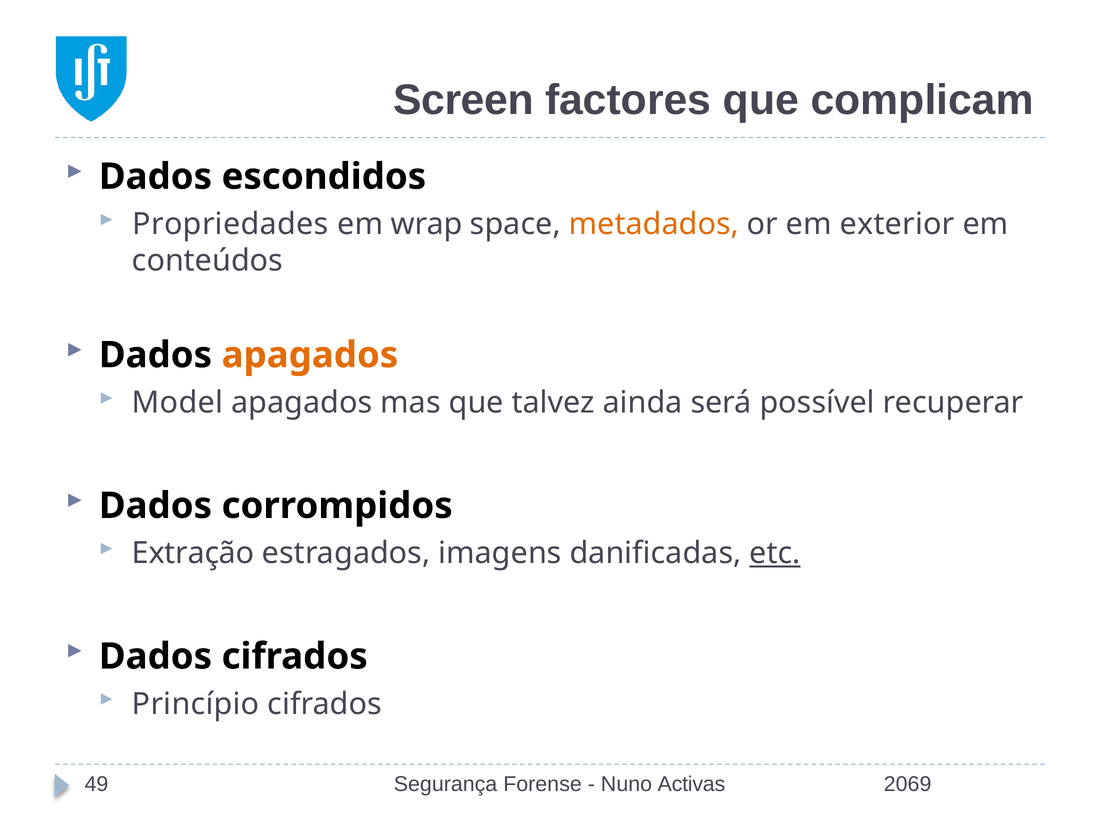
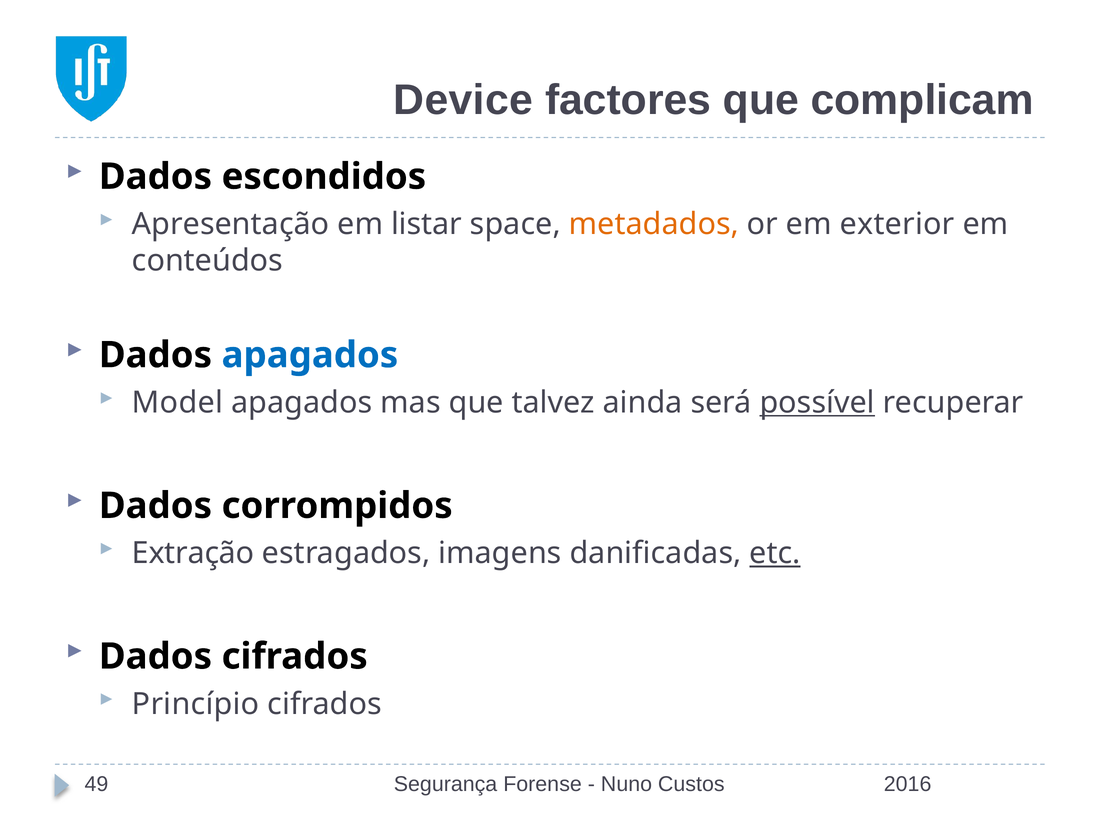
Screen: Screen -> Device (463, 100)
Propriedades: Propriedades -> Apresentação (231, 224)
wrap: wrap -> listar (427, 224)
apagados colour: orange -> blue (310, 355)
possível underline: none -> present (817, 403)
Activas: Activas -> Custos (691, 784)
2069: 2069 -> 2016 (908, 784)
